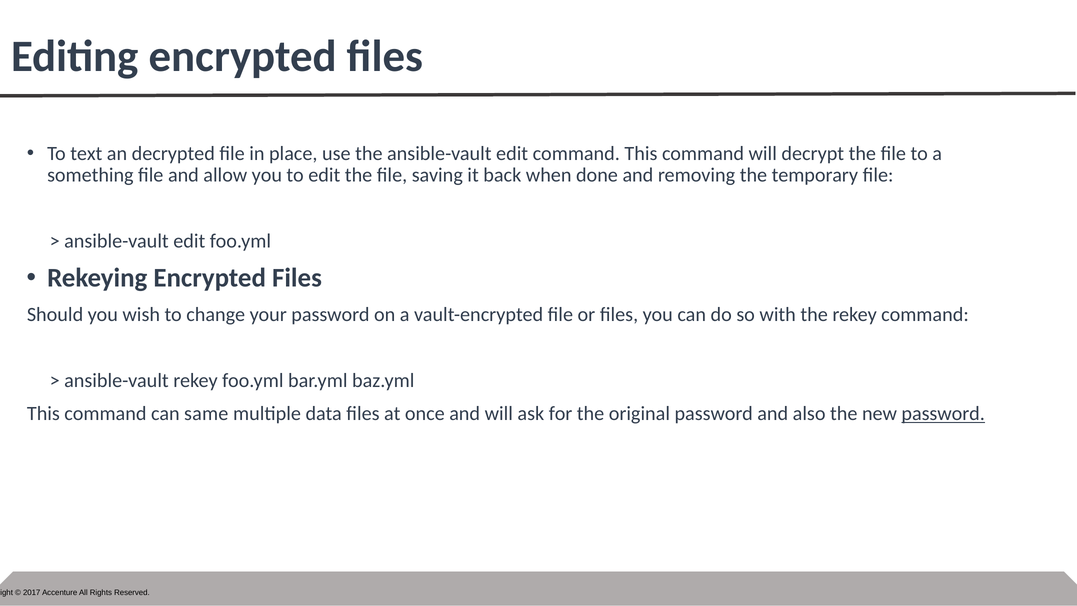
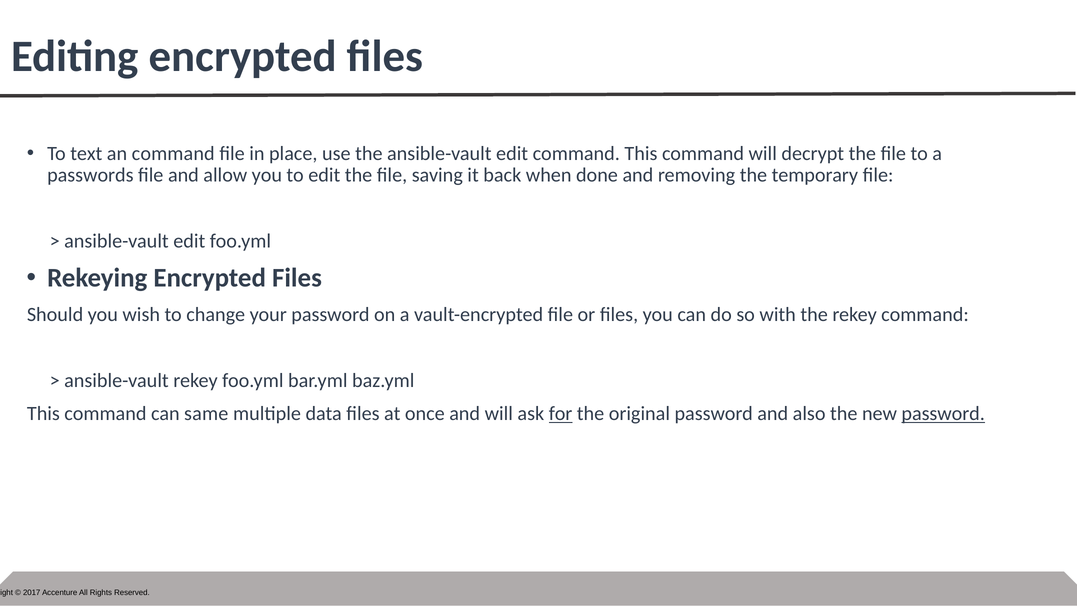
an decrypted: decrypted -> command (173, 153)
something: something -> passwords (90, 175)
for underline: none -> present (561, 414)
